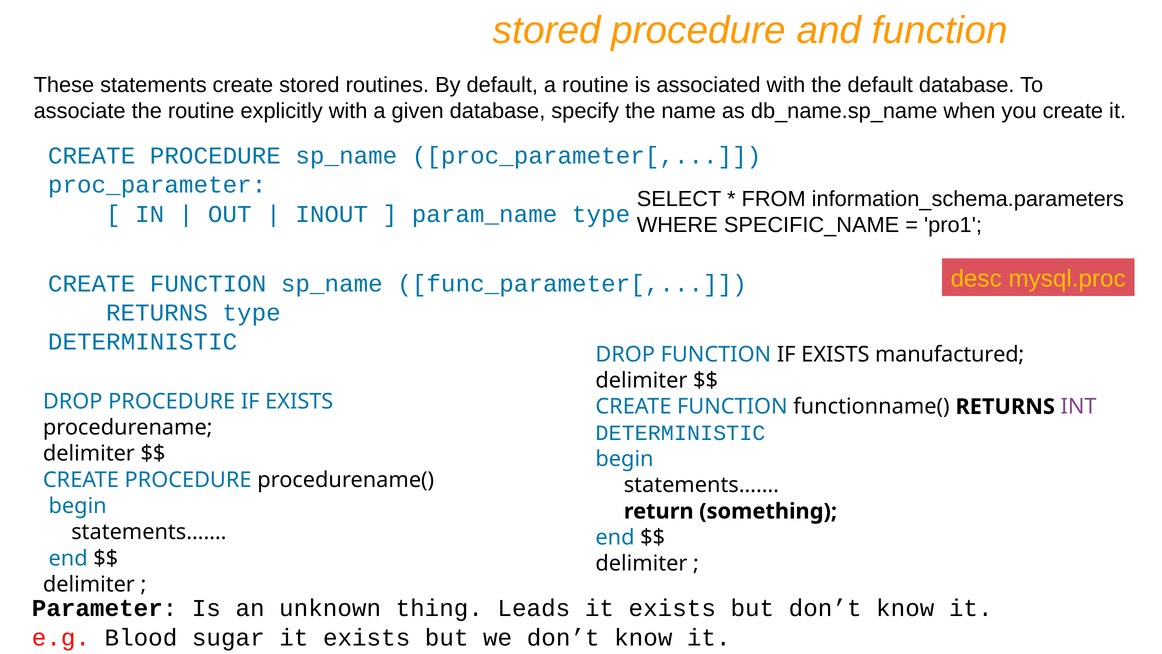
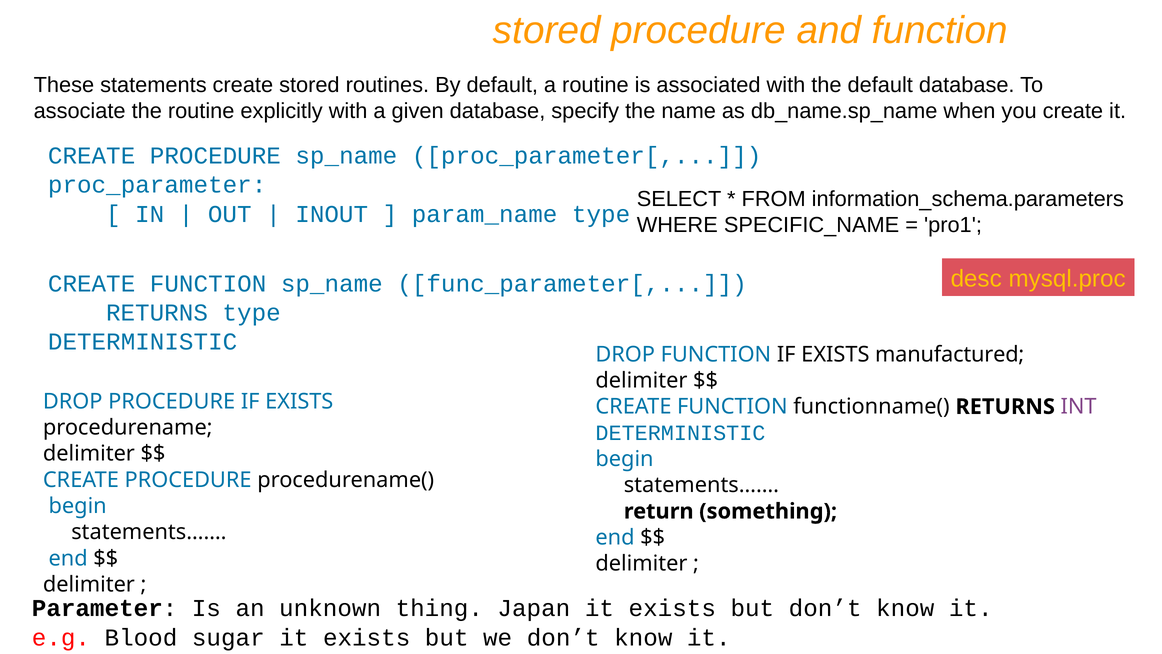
Leads: Leads -> Japan (534, 608)
